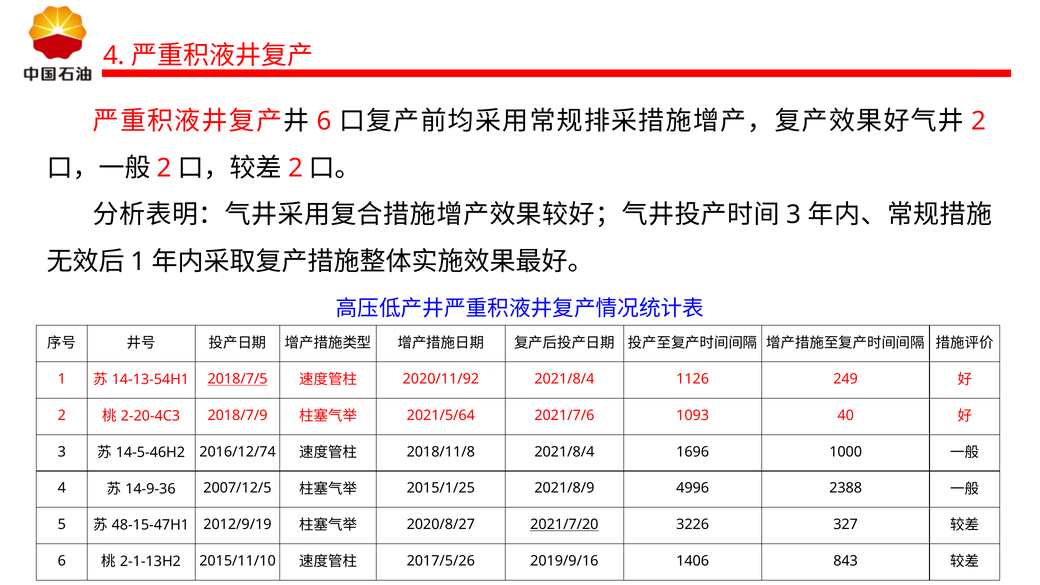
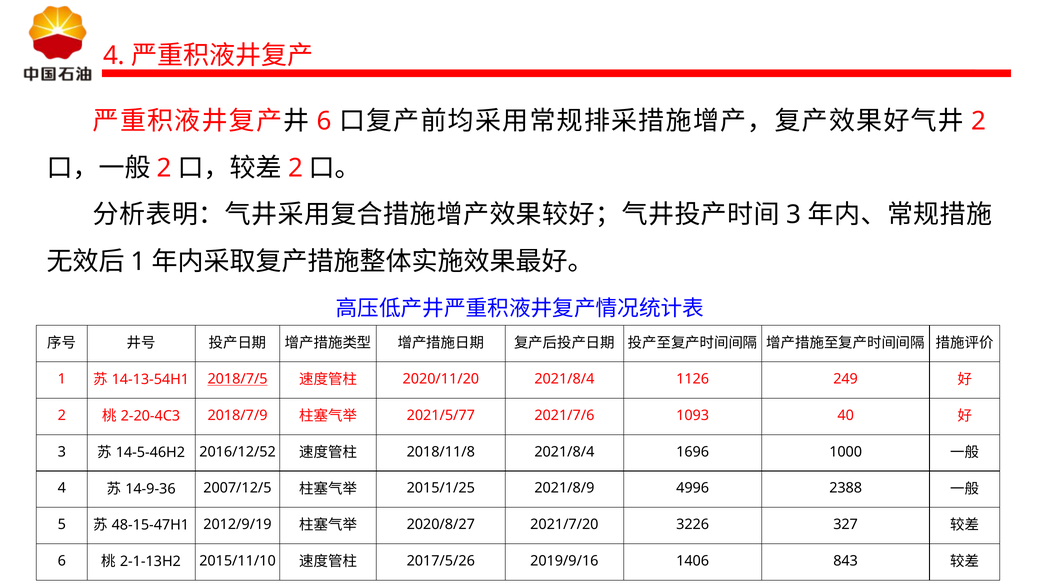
2020/11/92: 2020/11/92 -> 2020/11/20 (441, 379)
2021/5/64: 2021/5/64 -> 2021/5/77 (441, 415)
2016/12/74: 2016/12/74 -> 2016/12/52 (238, 452)
2021/7/20 underline: present -> none (564, 525)
